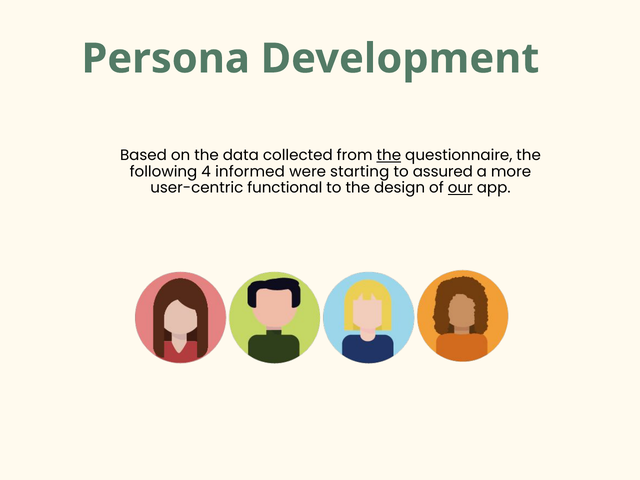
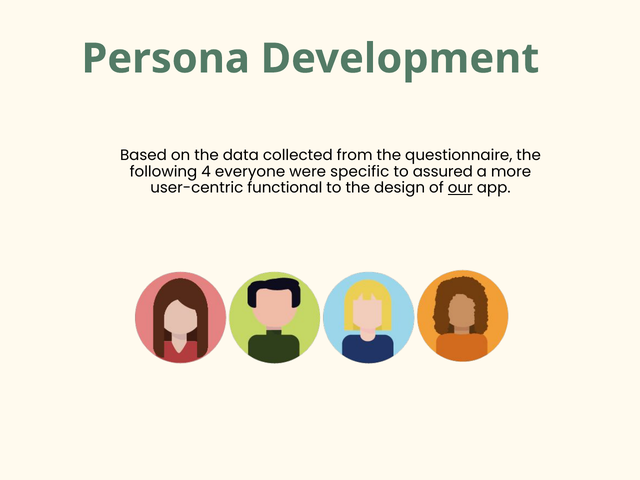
the underline: present -> none (389, 155)
informed: informed -> everyone (250, 172)
starting: starting -> specific (360, 172)
